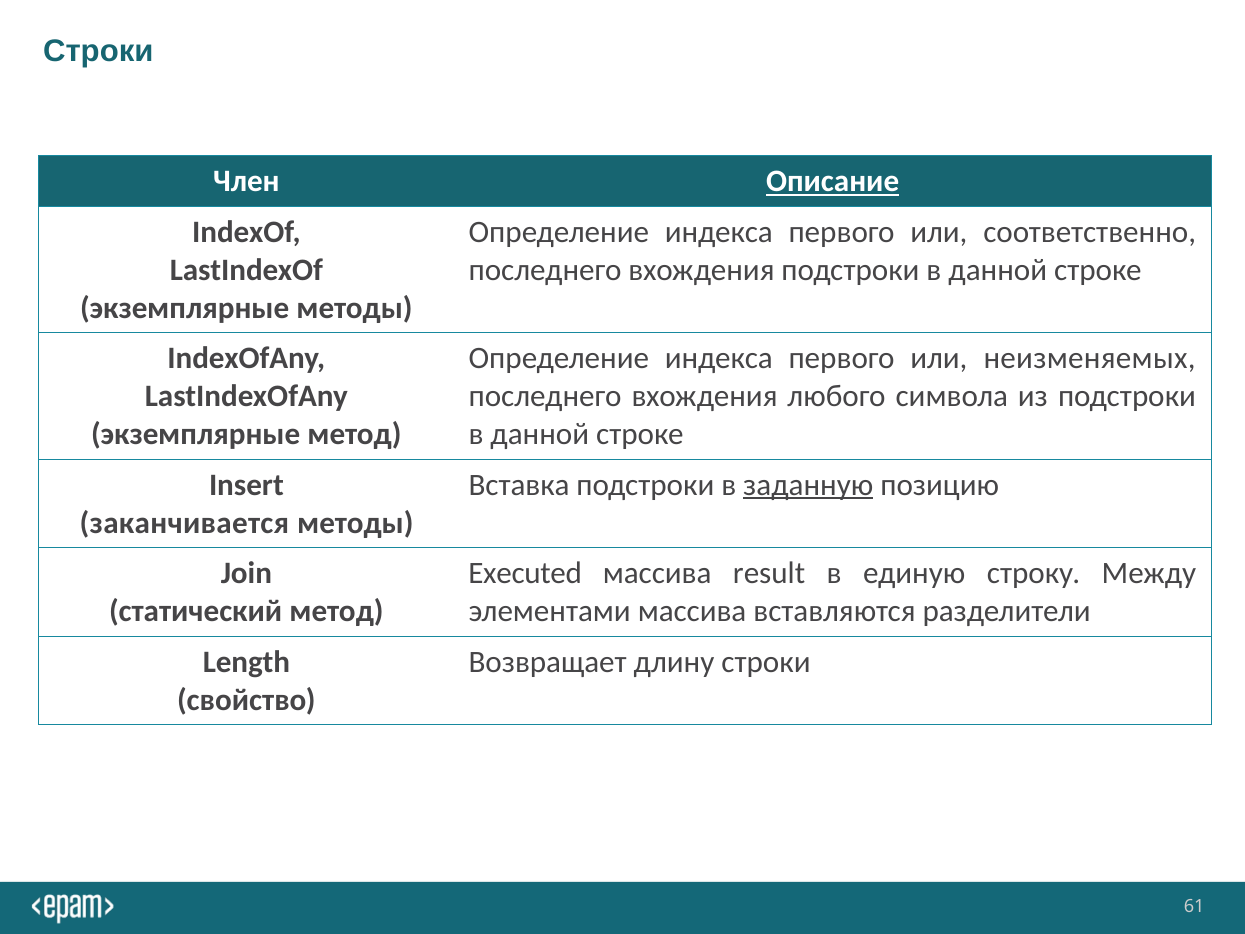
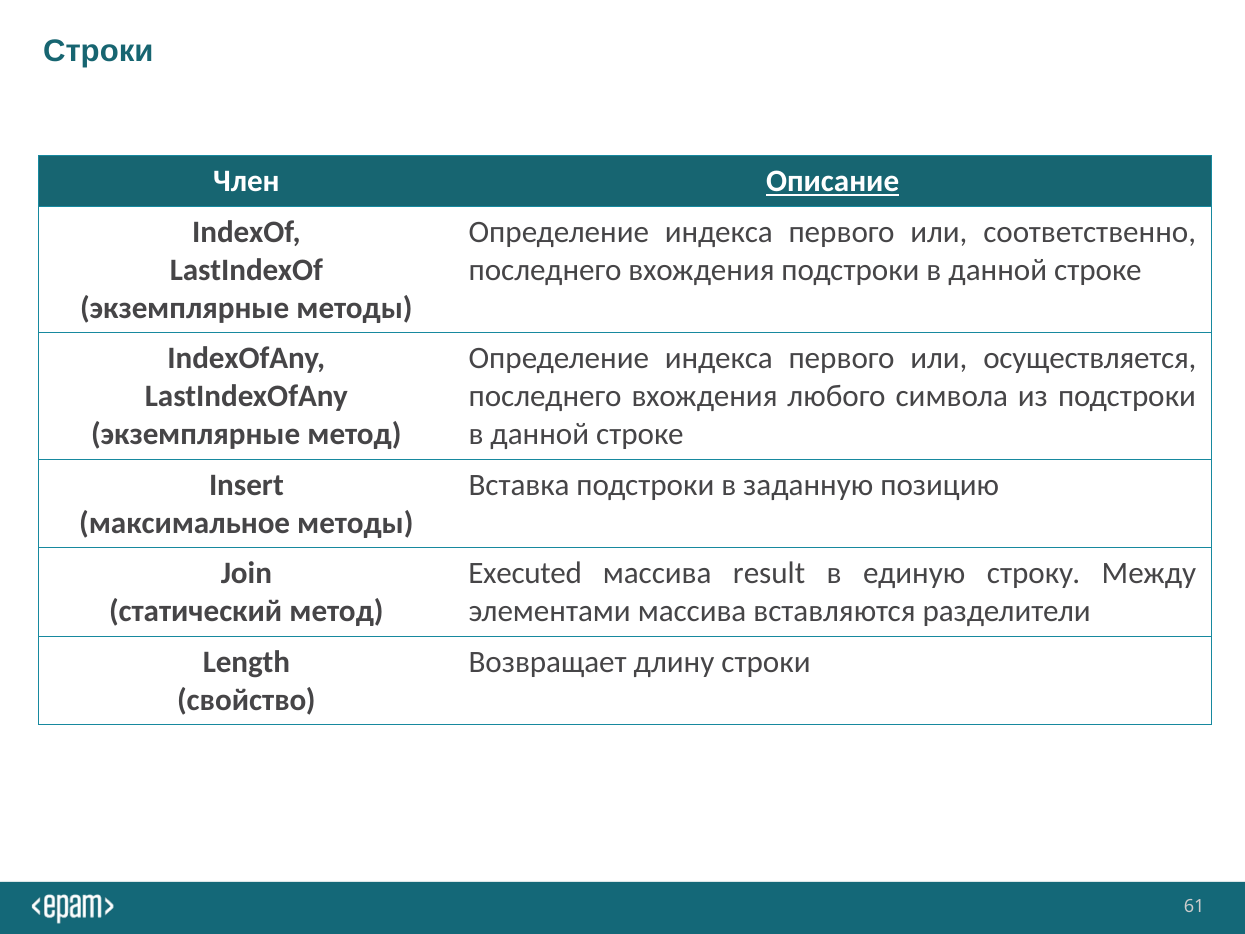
неизменяемых: неизменяемых -> осуществляется (1090, 358)
заданную underline: present -> none (808, 485)
заканчивается: заканчивается -> максимальное (185, 523)
